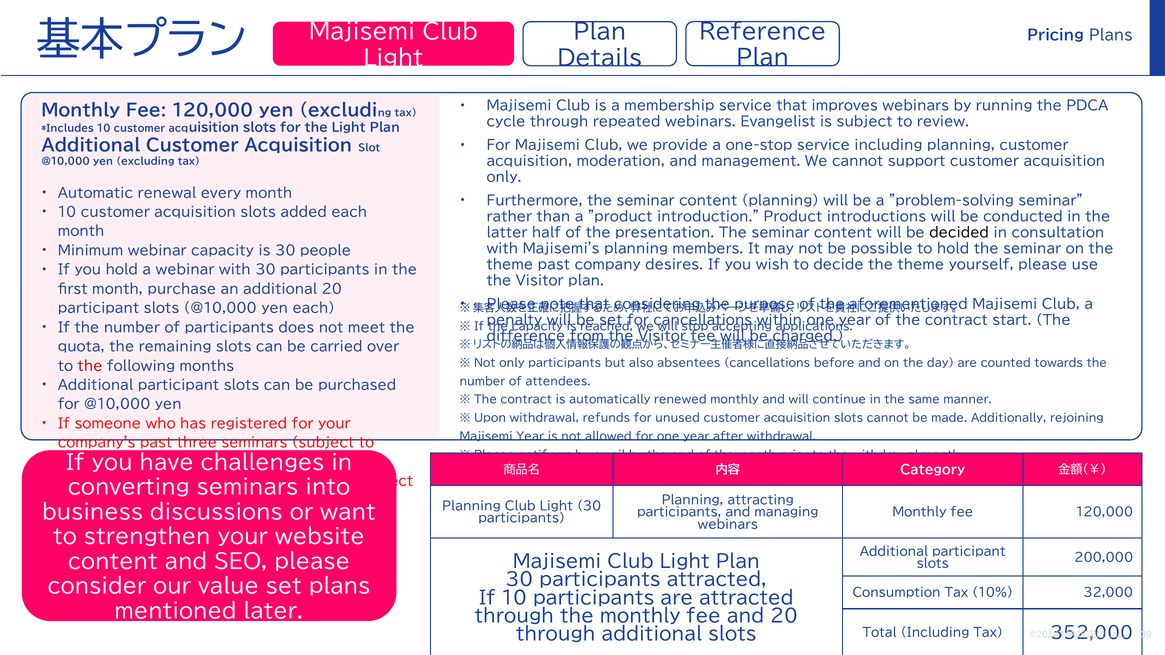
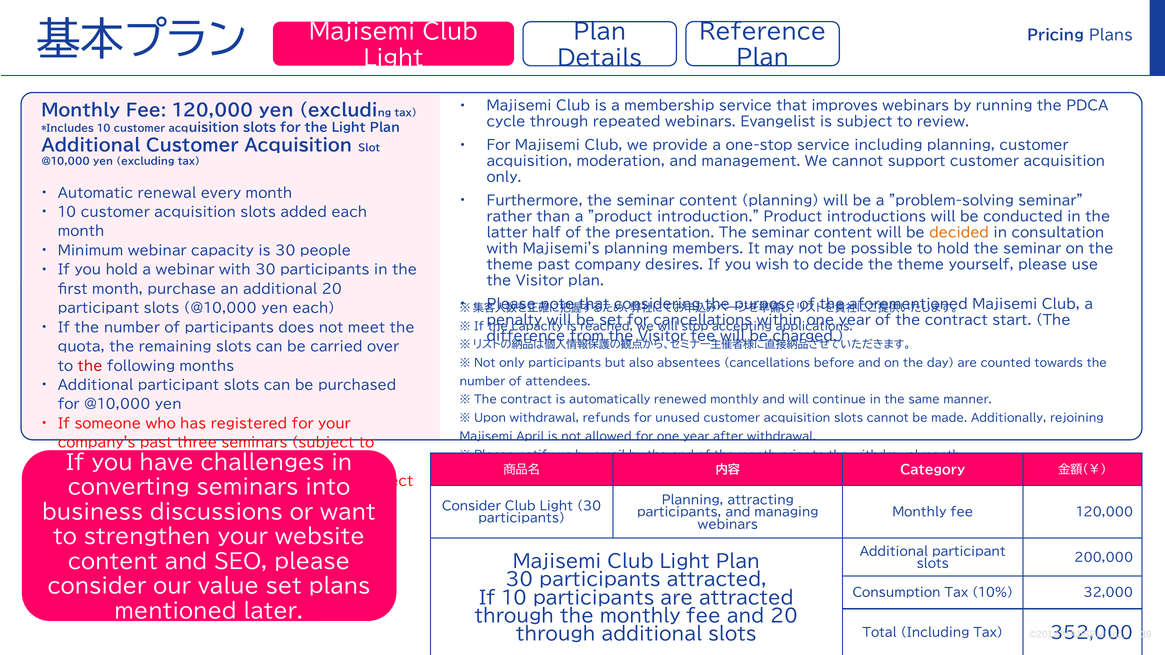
decided colour: black -> orange (959, 233)
Majisemi Year: Year -> April (530, 437)
Planning: Planning -> Consider (472, 507)
